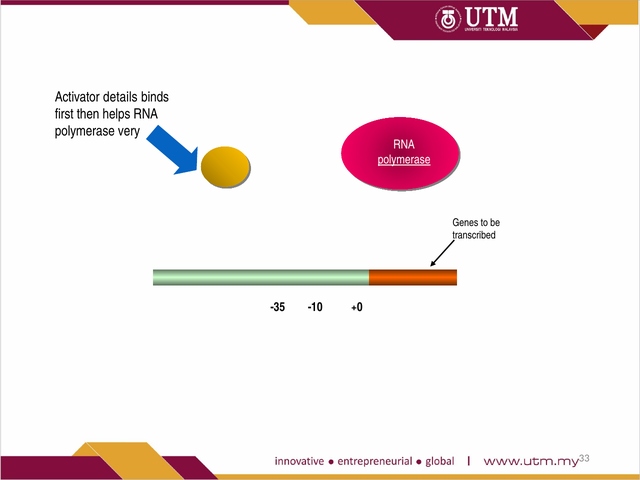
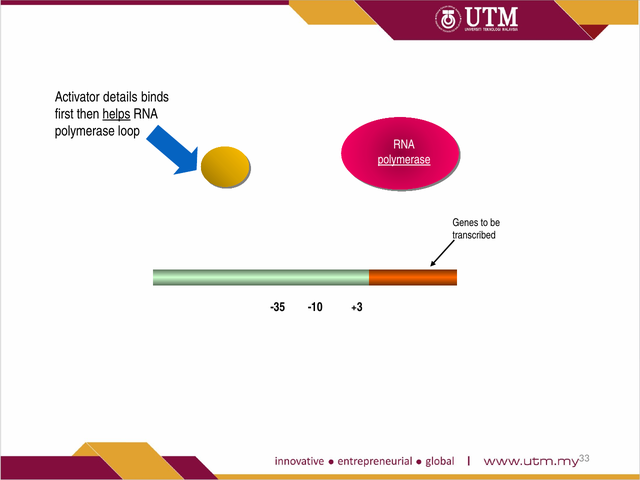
helps underline: none -> present (116, 114)
very: very -> loop (129, 131)
+0: +0 -> +3 (357, 307)
